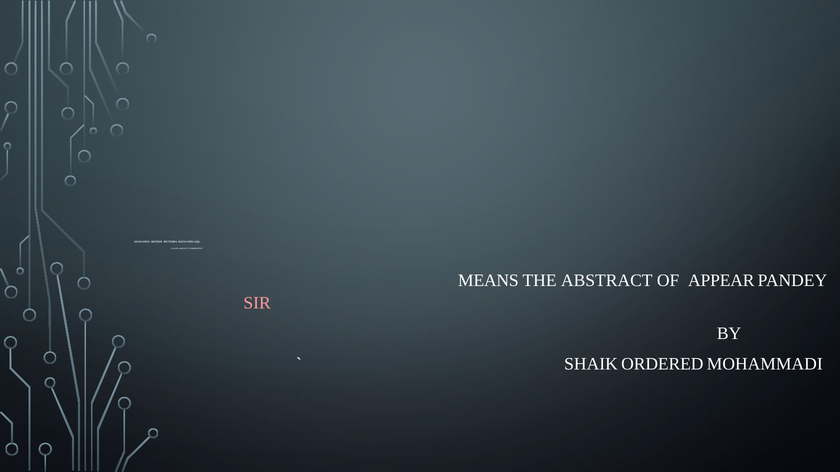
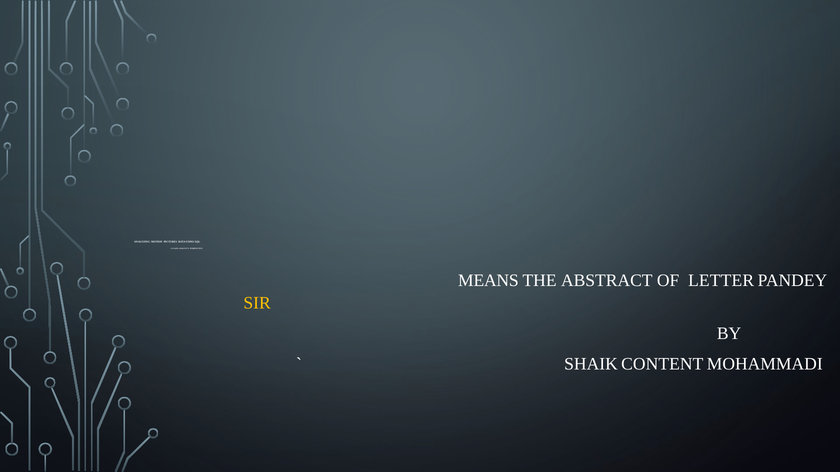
APPEAR: APPEAR -> LETTER (721, 281)
SIR colour: pink -> yellow (257, 303)
ORDERED: ORDERED -> CONTENT (662, 365)
